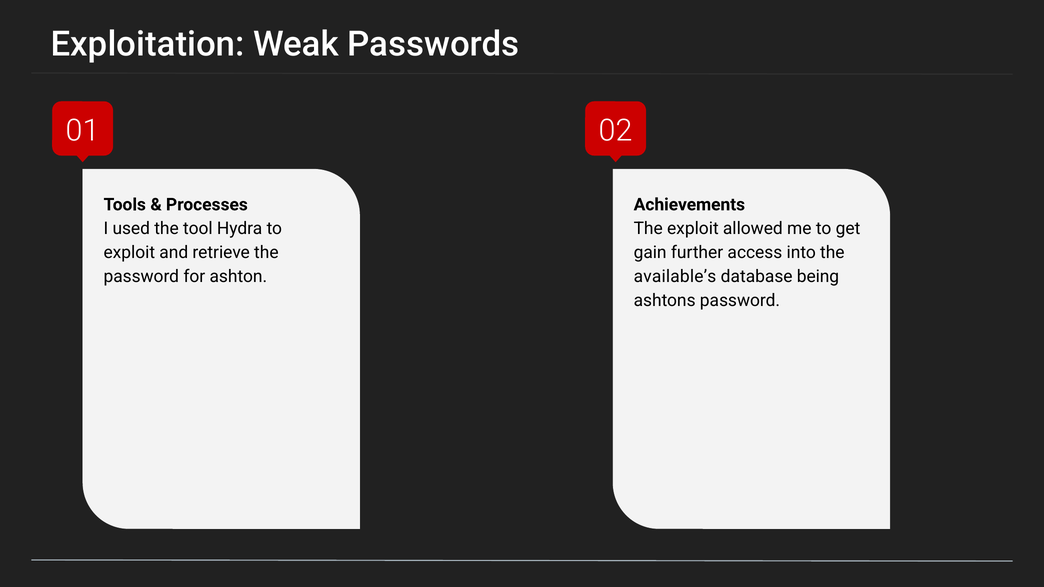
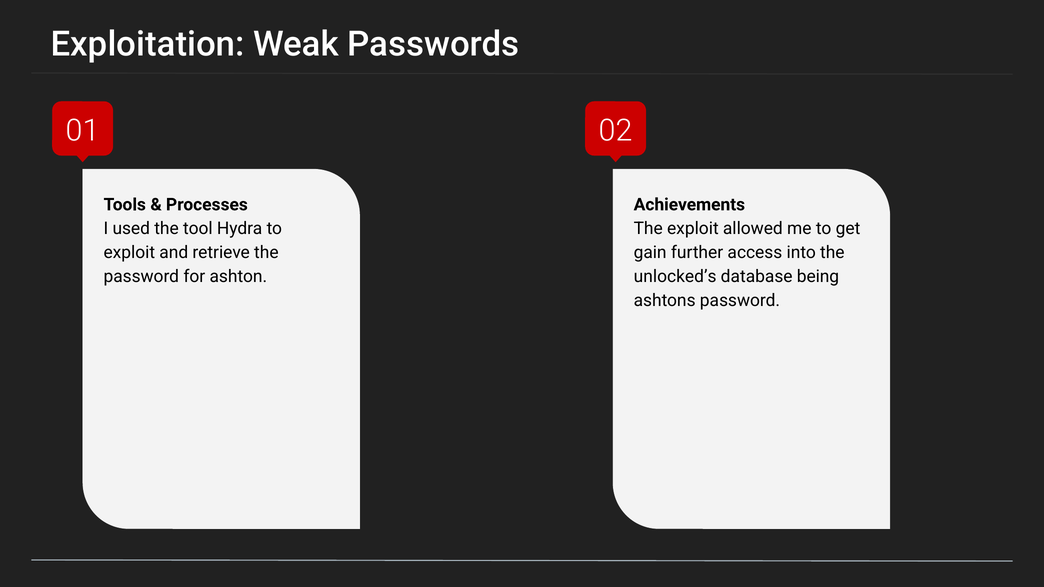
available’s: available’s -> unlocked’s (675, 277)
